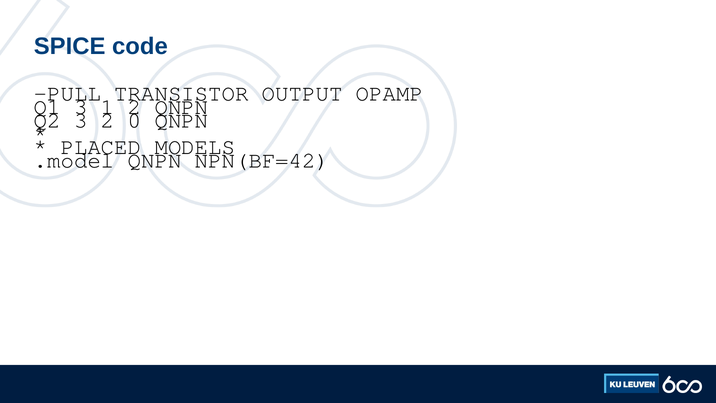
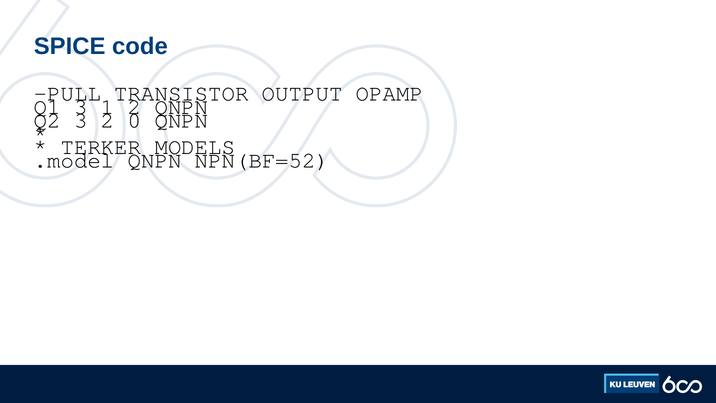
PLACED: PLACED -> TERKER (101, 147)
NPN(BF=42: NPN(BF=42 -> NPN(BF=52 (262, 160)
